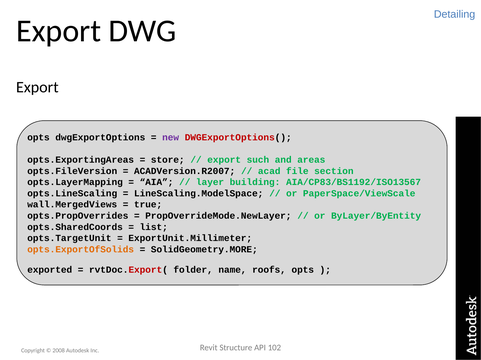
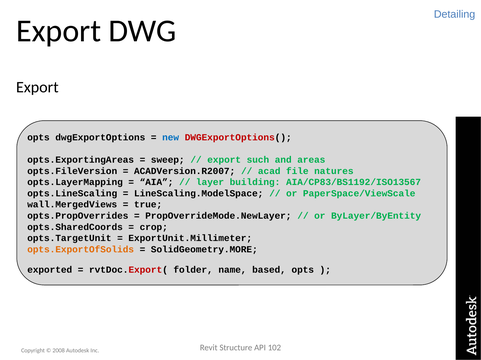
new colour: purple -> blue (171, 138)
store: store -> sweep (168, 160)
section: section -> natures (334, 171)
list: list -> crop (154, 227)
roofs: roofs -> based (269, 270)
